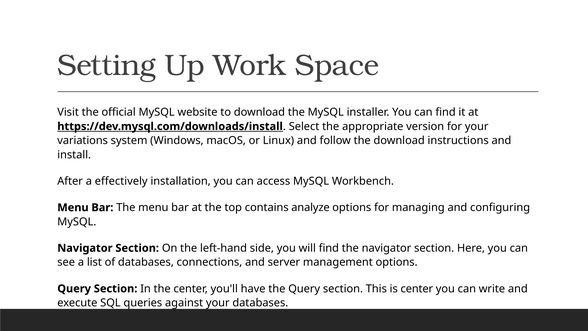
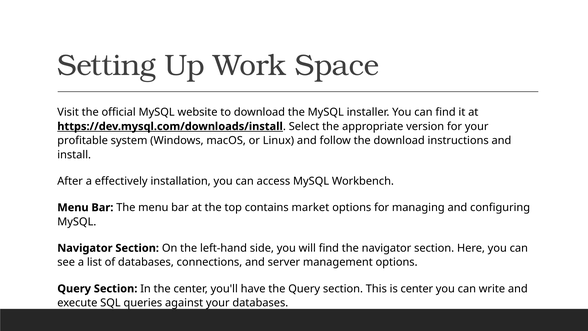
variations: variations -> profitable (83, 140)
analyze: analyze -> market (310, 207)
